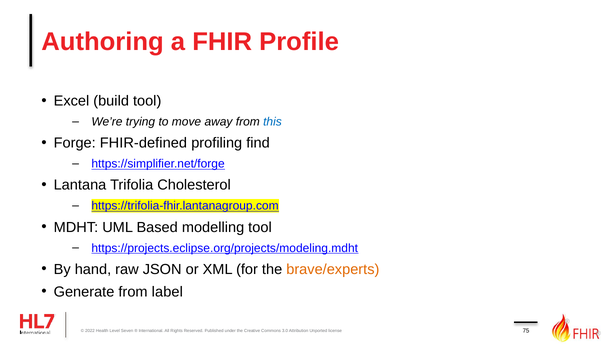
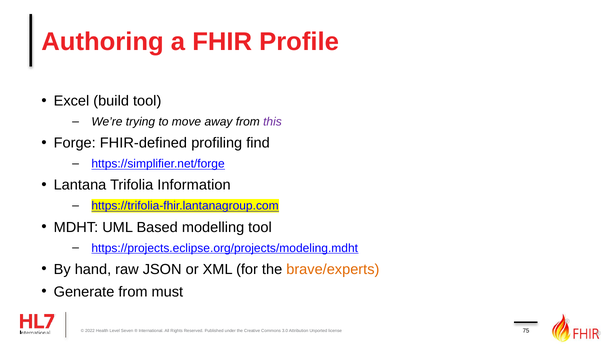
this colour: blue -> purple (272, 122)
Cholesterol: Cholesterol -> Information (194, 185)
label: label -> must (167, 292)
